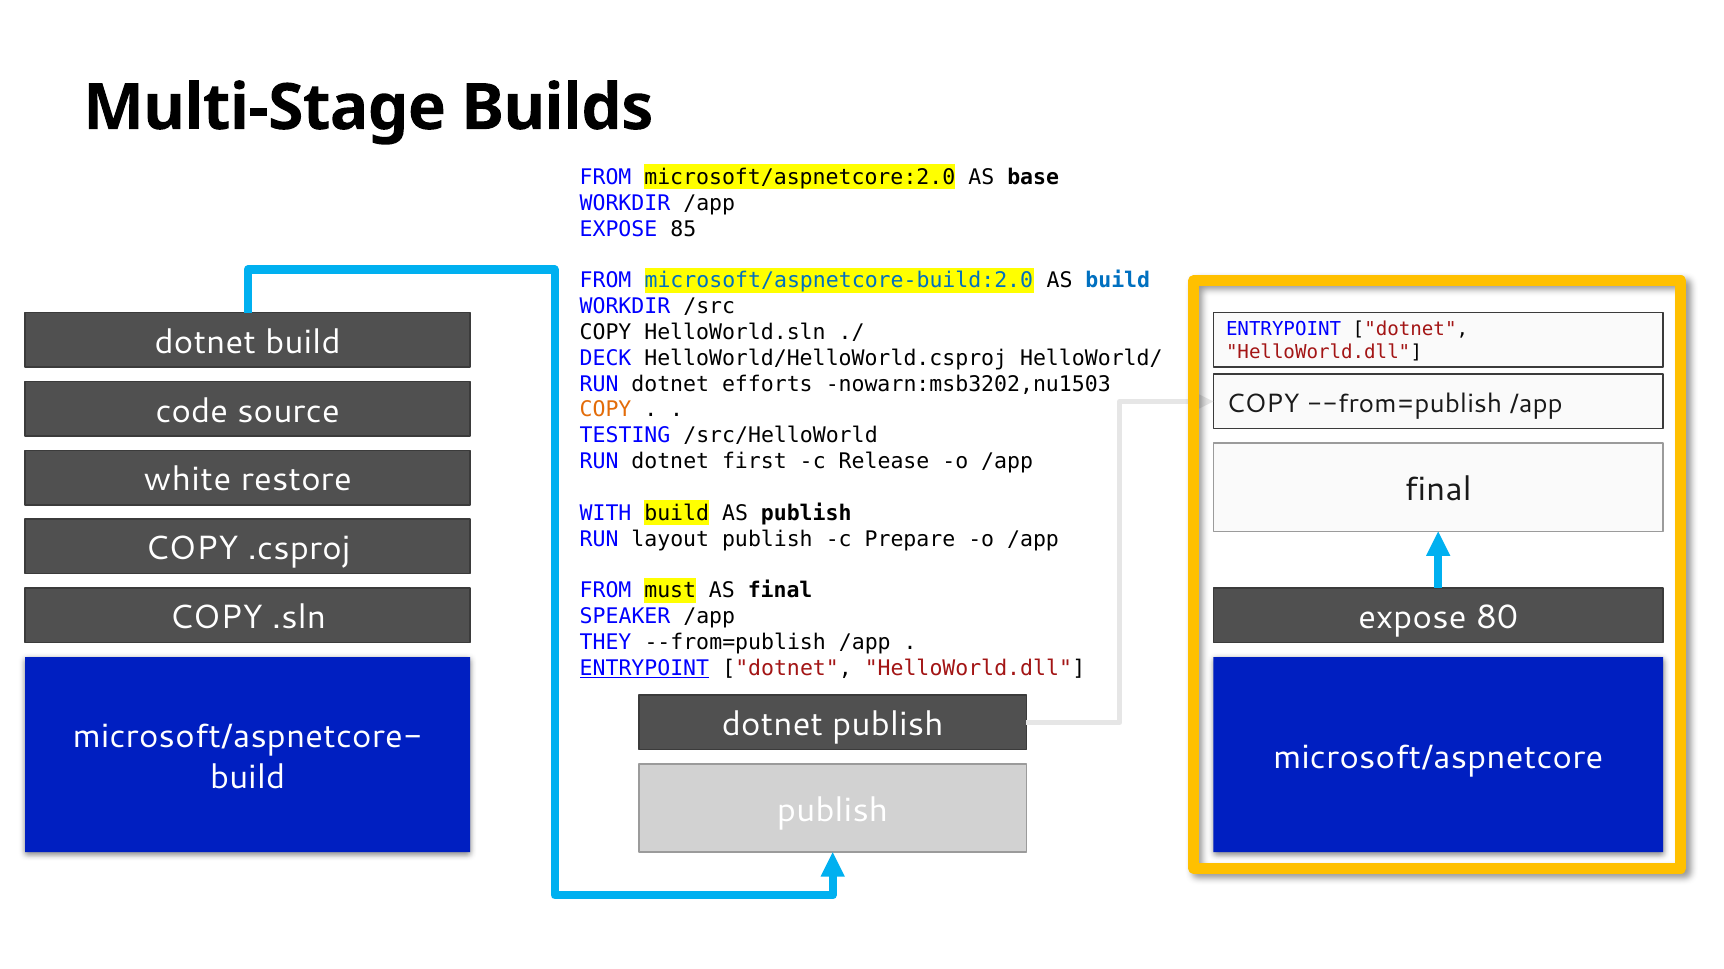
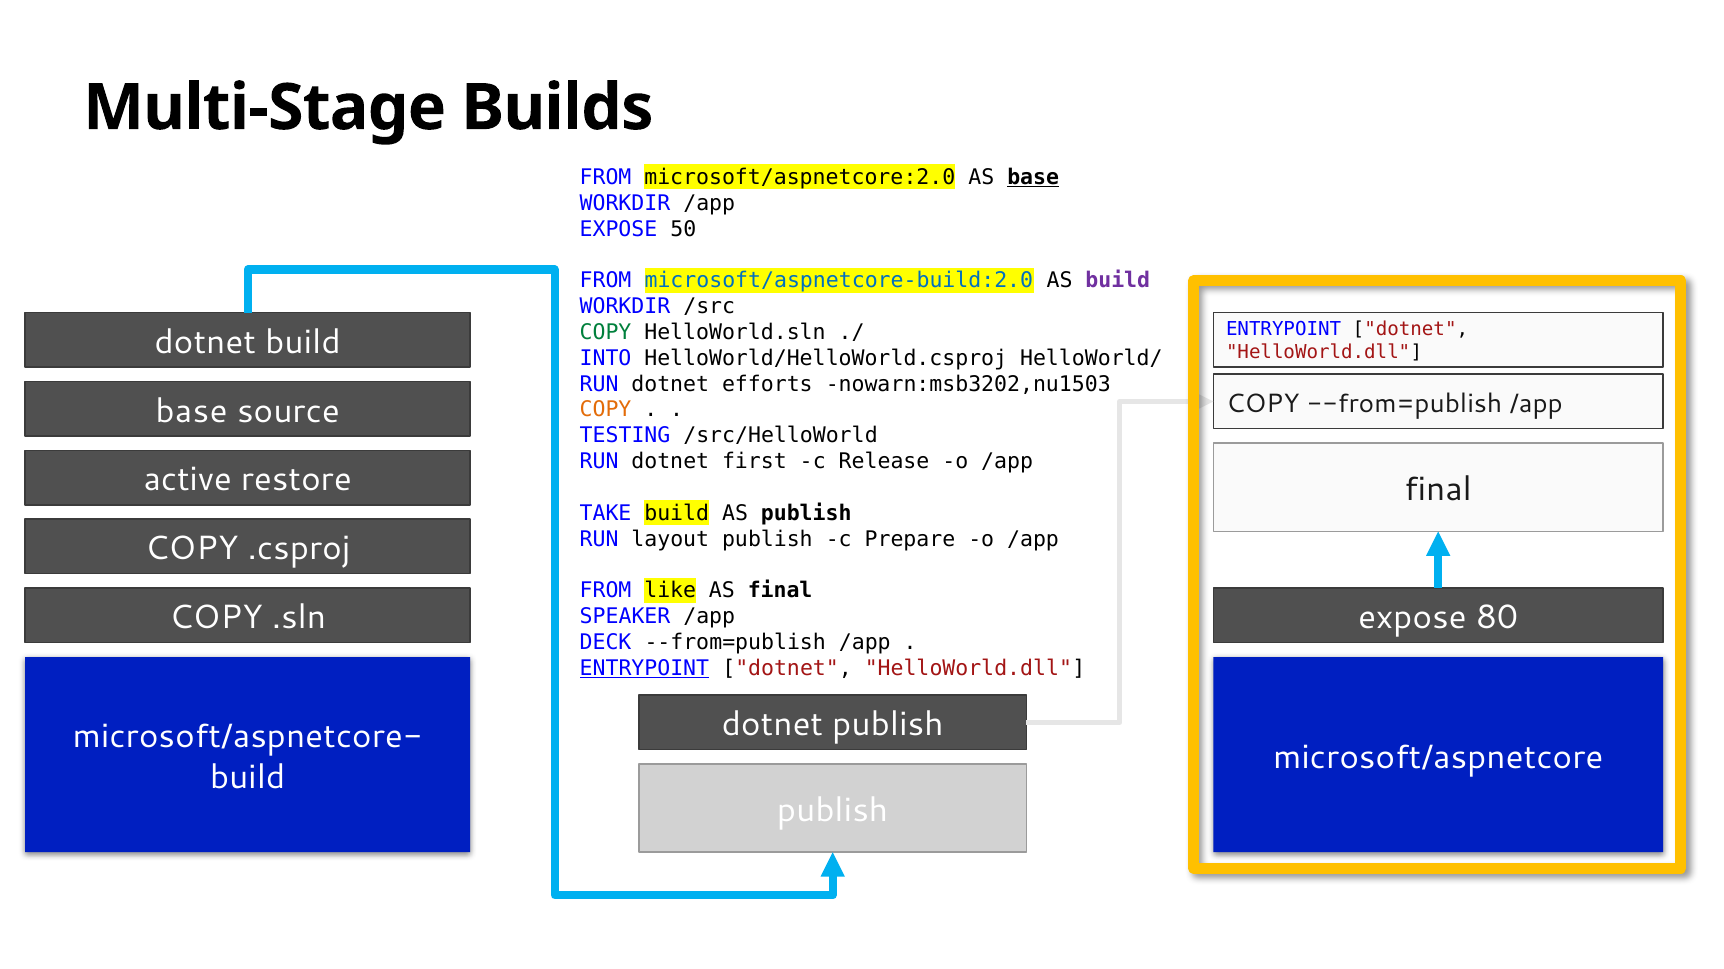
base underline: none -> present (1033, 177)
85: 85 -> 50 (683, 229)
build colour: blue -> purple (1118, 281)
COPY colour: black -> green (606, 333)
DECK: DECK -> INTO (606, 358)
code: code -> base (192, 411)
white: white -> active (188, 480)
WITH: WITH -> TAKE (606, 514)
must: must -> like (670, 591)
THEY: THEY -> DECK (606, 643)
